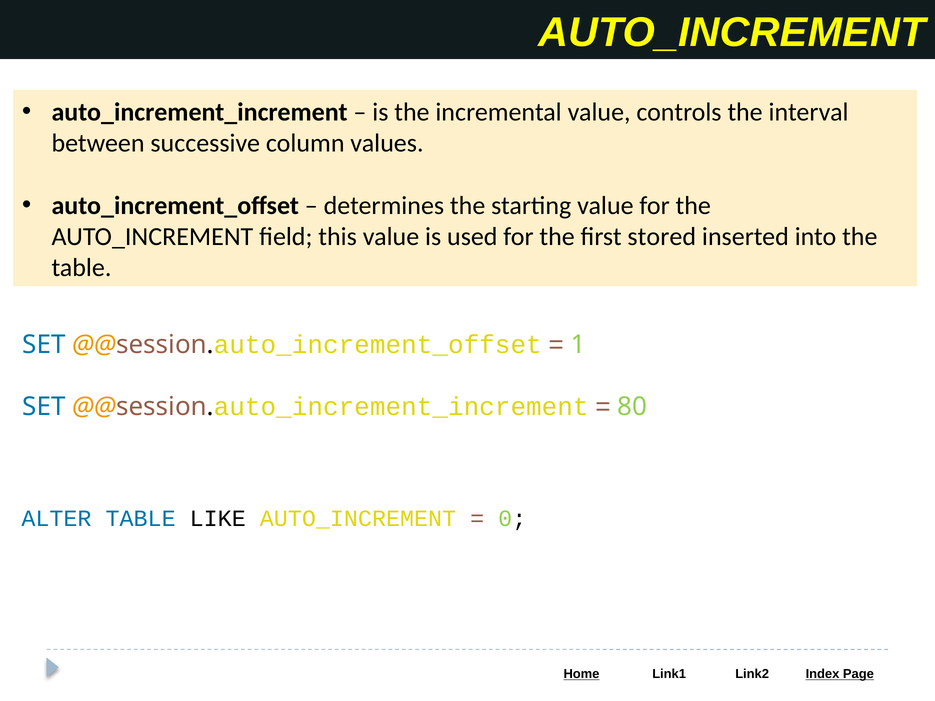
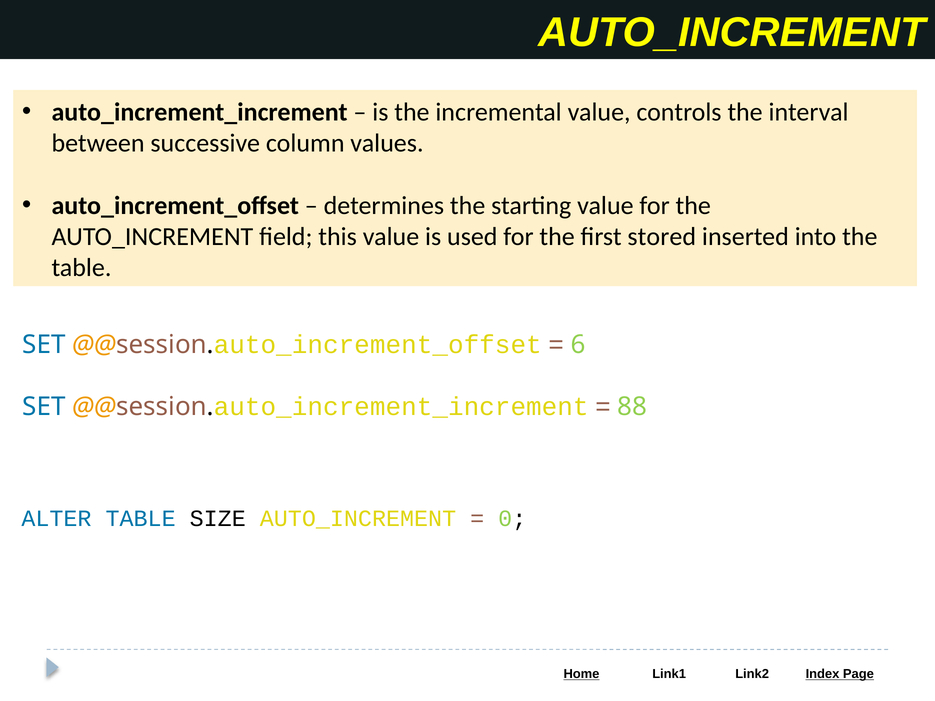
1: 1 -> 6 (578, 345)
80: 80 -> 88 (632, 407)
LIKE: LIKE -> SIZE (218, 519)
